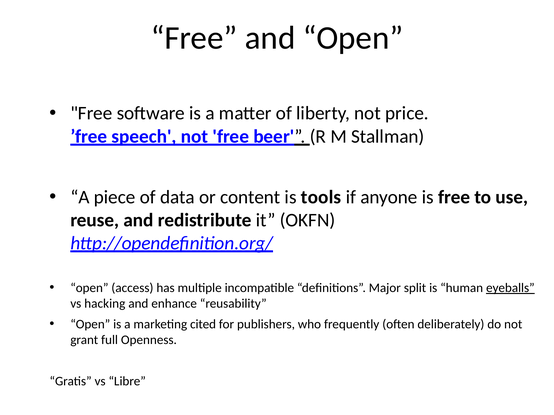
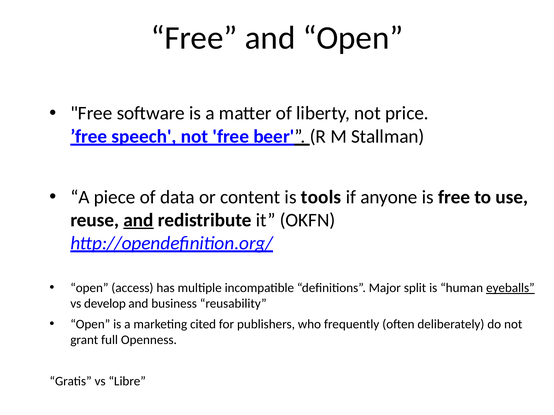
and underline: none -> present (139, 220)
hacking: hacking -> develop (105, 304)
enhance: enhance -> business (174, 304)
